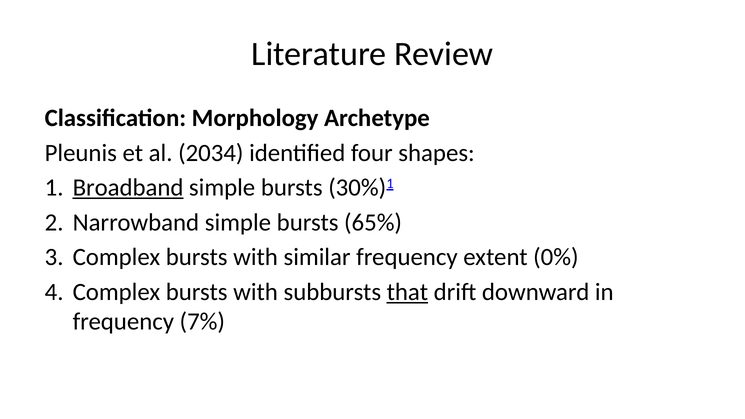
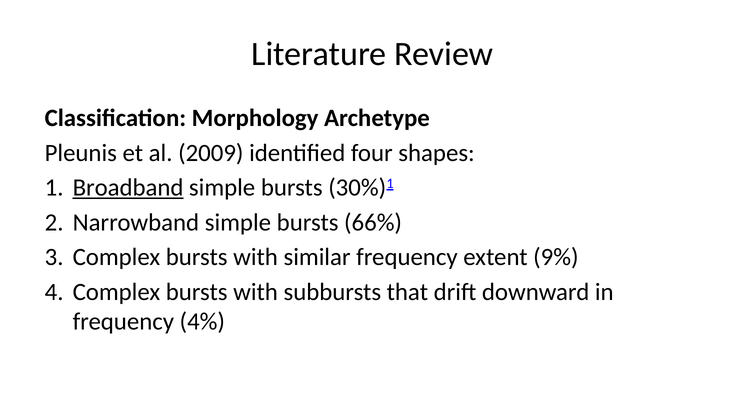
2034: 2034 -> 2009 (211, 153)
65%: 65% -> 66% (373, 222)
0%: 0% -> 9% (556, 257)
that underline: present -> none (407, 292)
7%: 7% -> 4% (202, 322)
